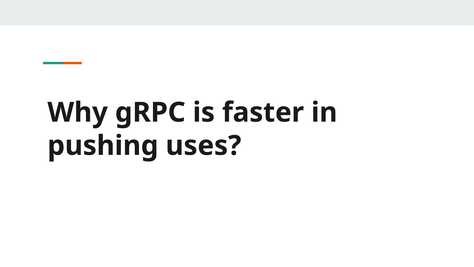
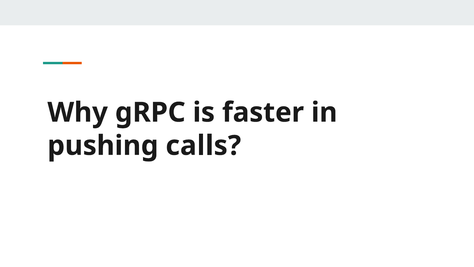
uses: uses -> calls (203, 146)
